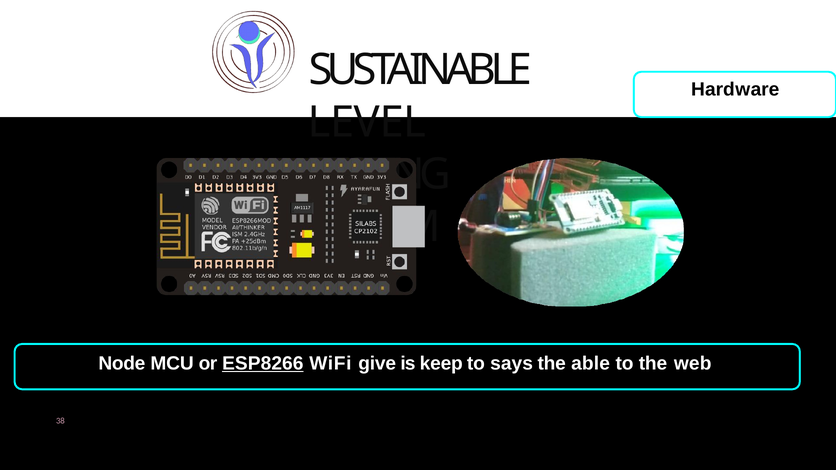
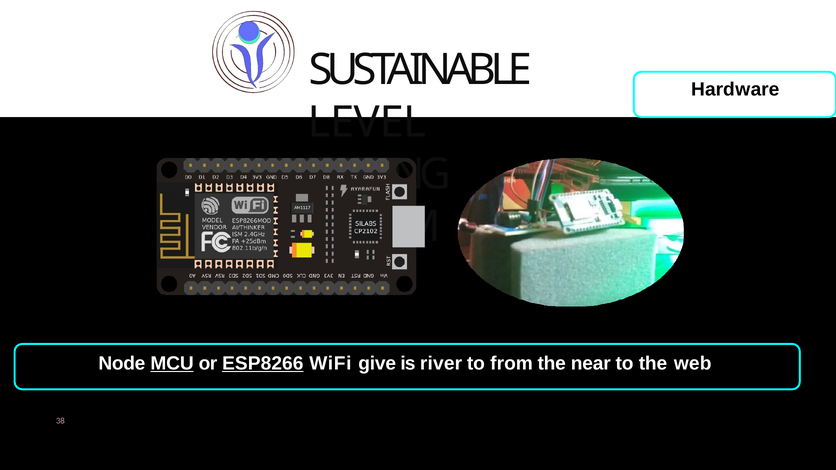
MCU underline: none -> present (172, 364)
keep: keep -> river (441, 364)
says: says -> from (512, 364)
able: able -> near (591, 364)
